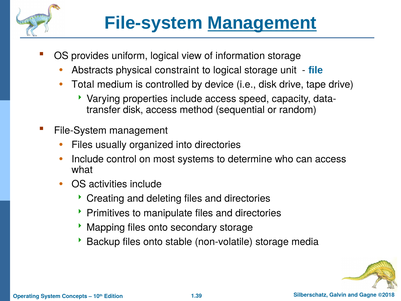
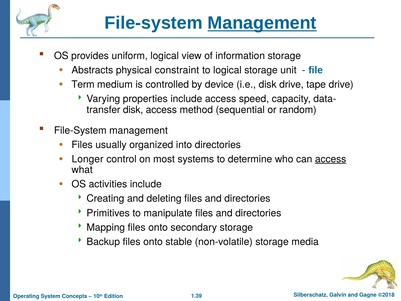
Total: Total -> Term (83, 84)
Include: Include -> Longer (88, 159)
access underline: none -> present (331, 159)
